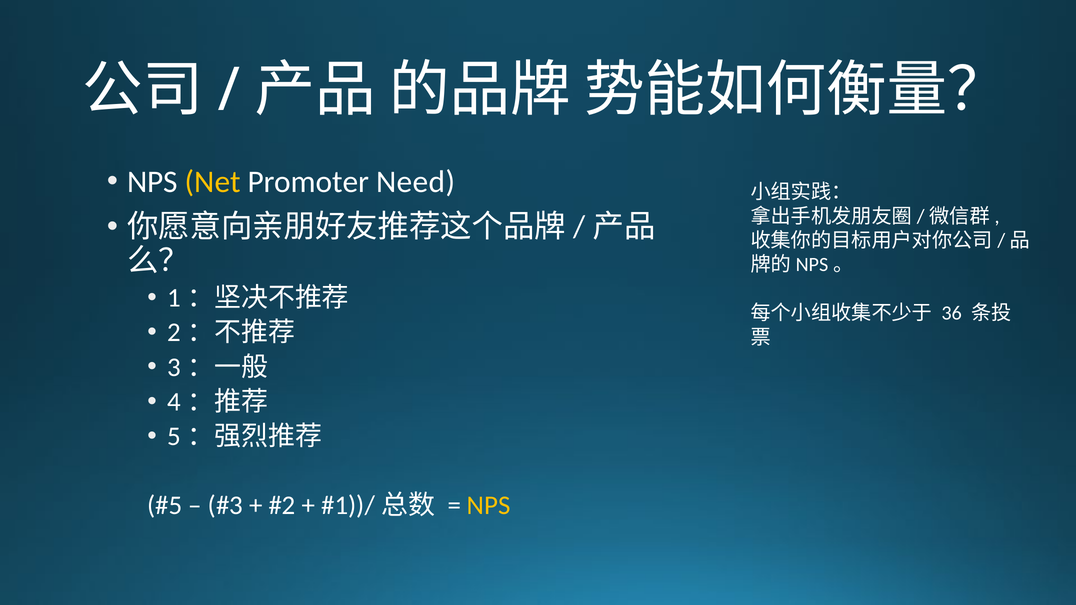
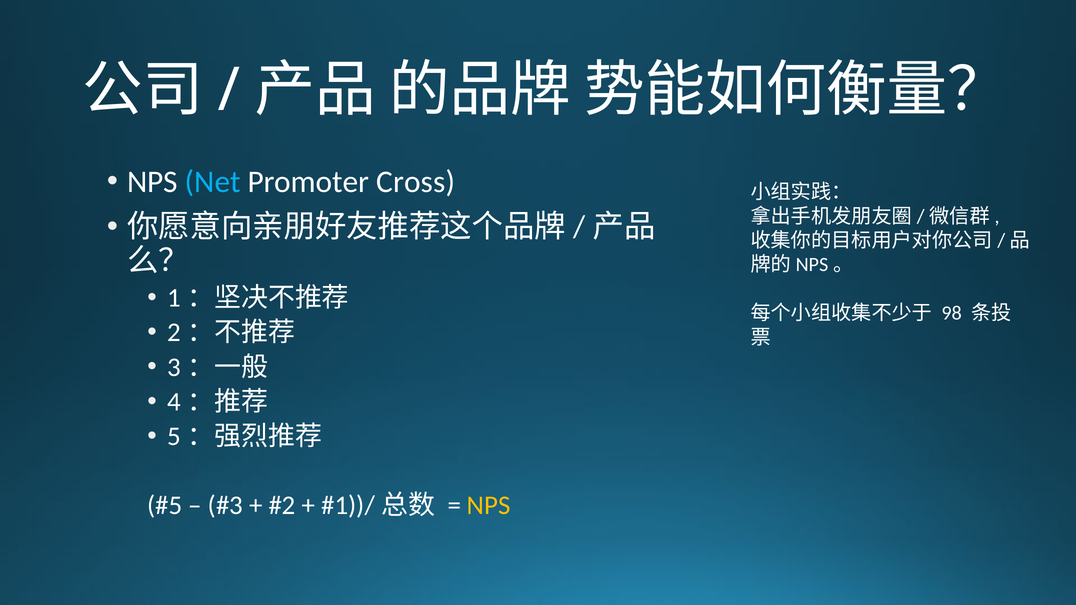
Net colour: yellow -> light blue (213, 182)
Need: Need -> Cross (416, 182)
36: 36 -> 98 (952, 313)
